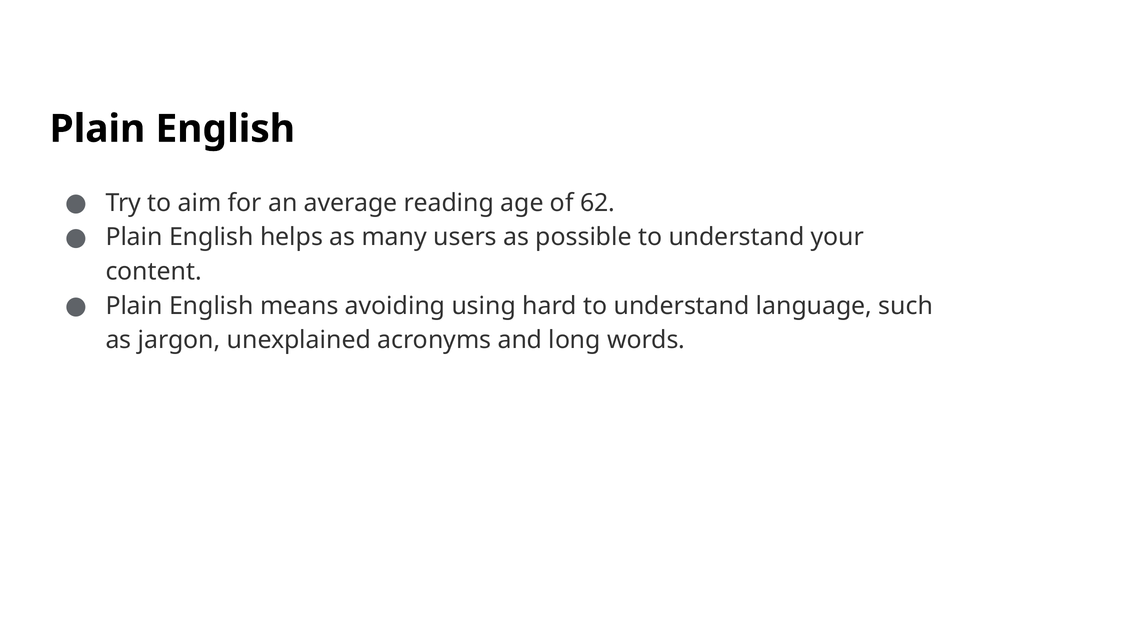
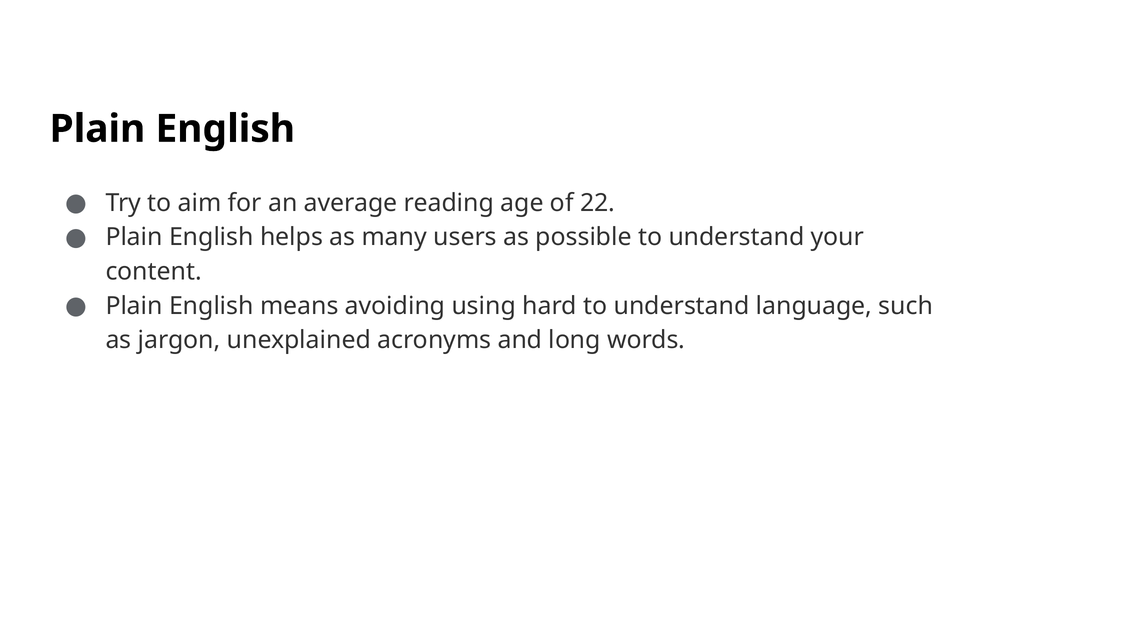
62: 62 -> 22 (598, 203)
